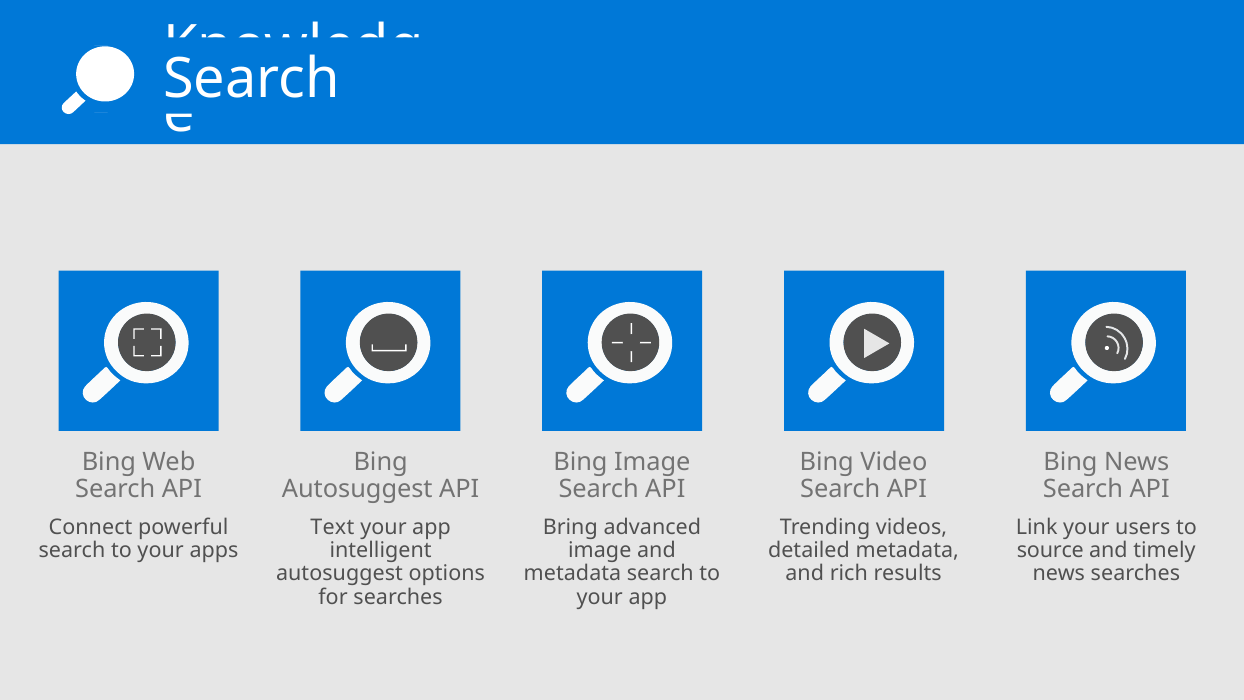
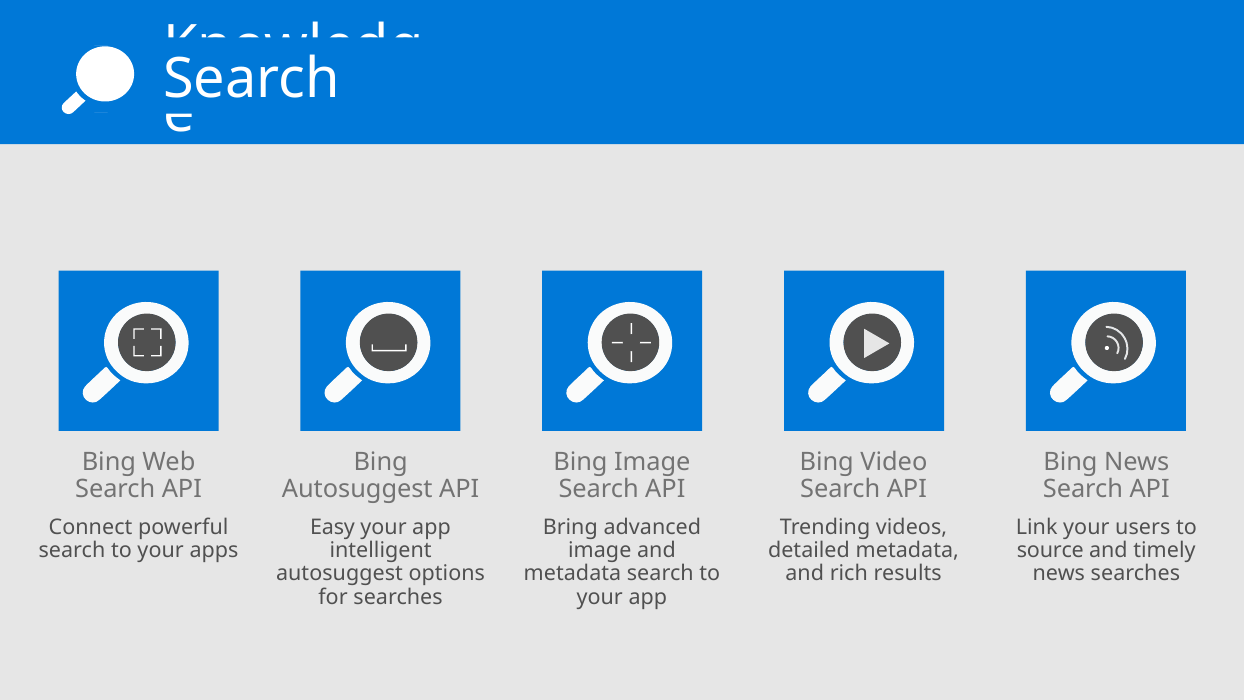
Text: Text -> Easy (333, 527)
